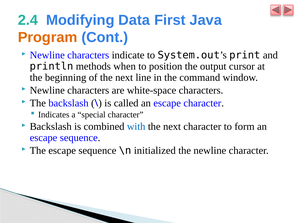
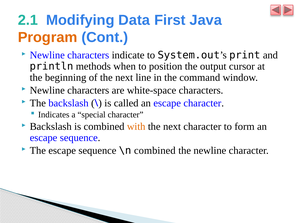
2.4: 2.4 -> 2.1 (28, 20)
with colour: blue -> orange (136, 127)
\n initialized: initialized -> combined (155, 151)
